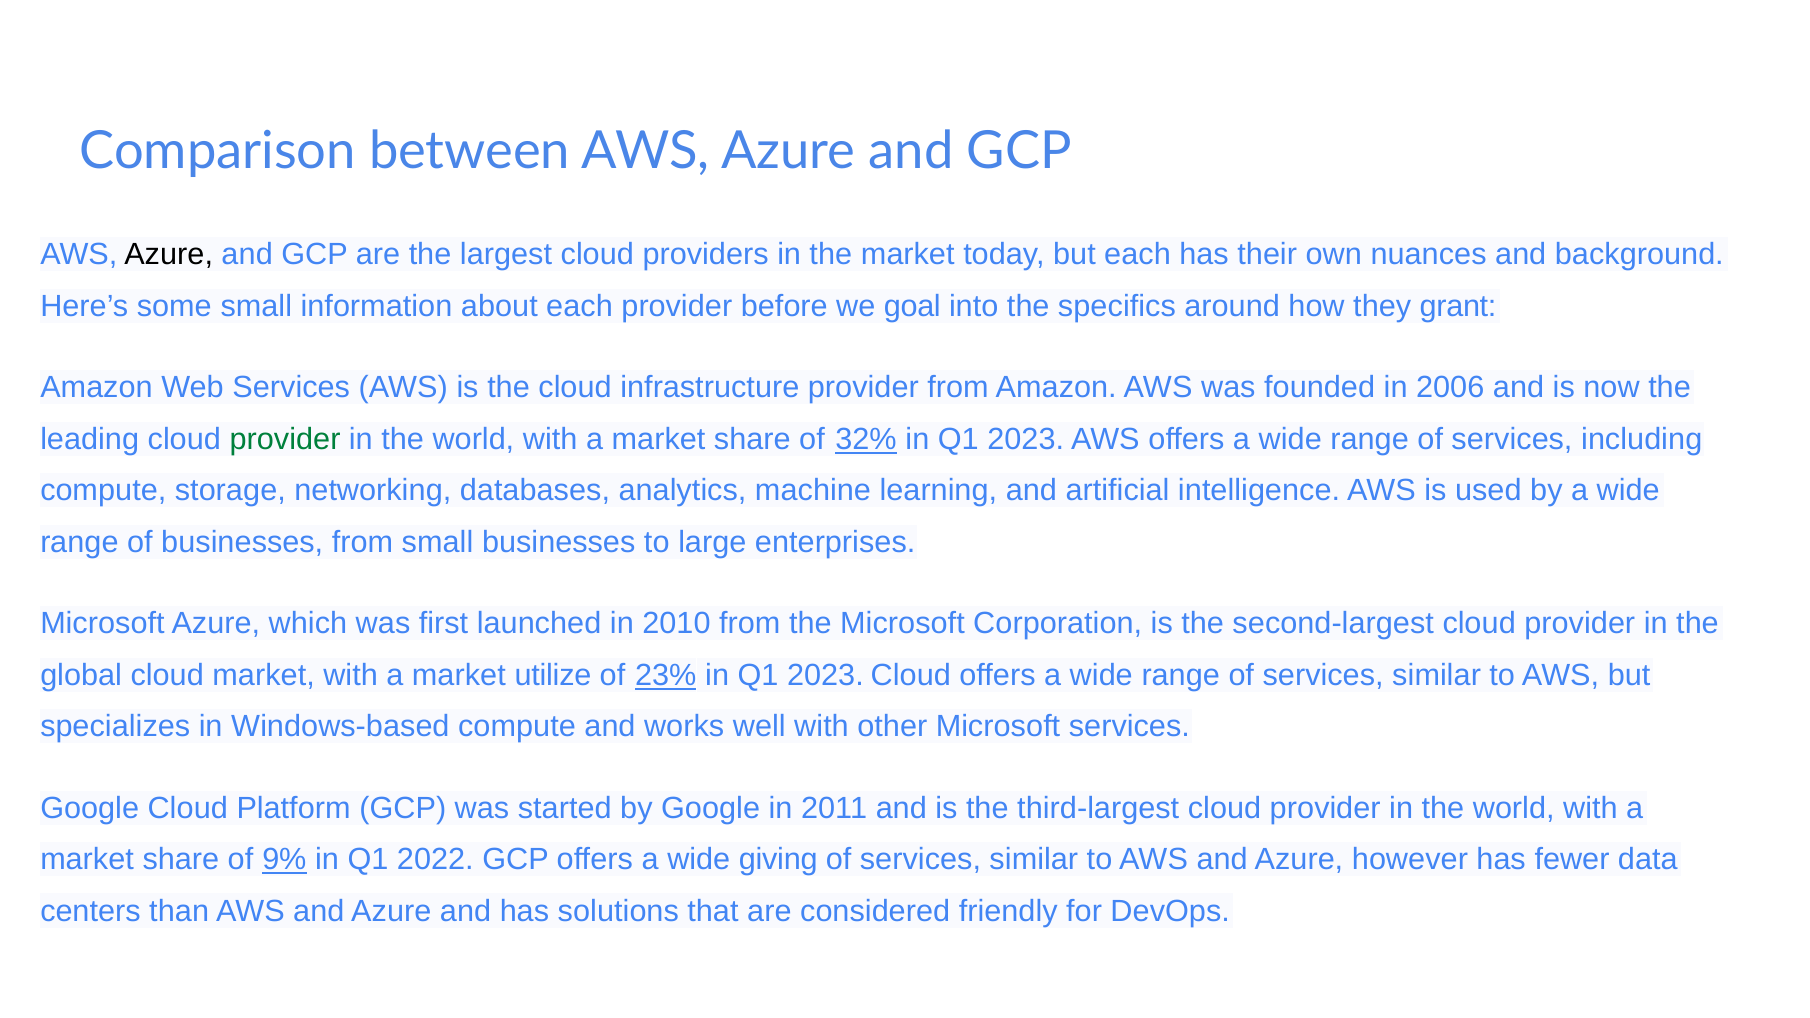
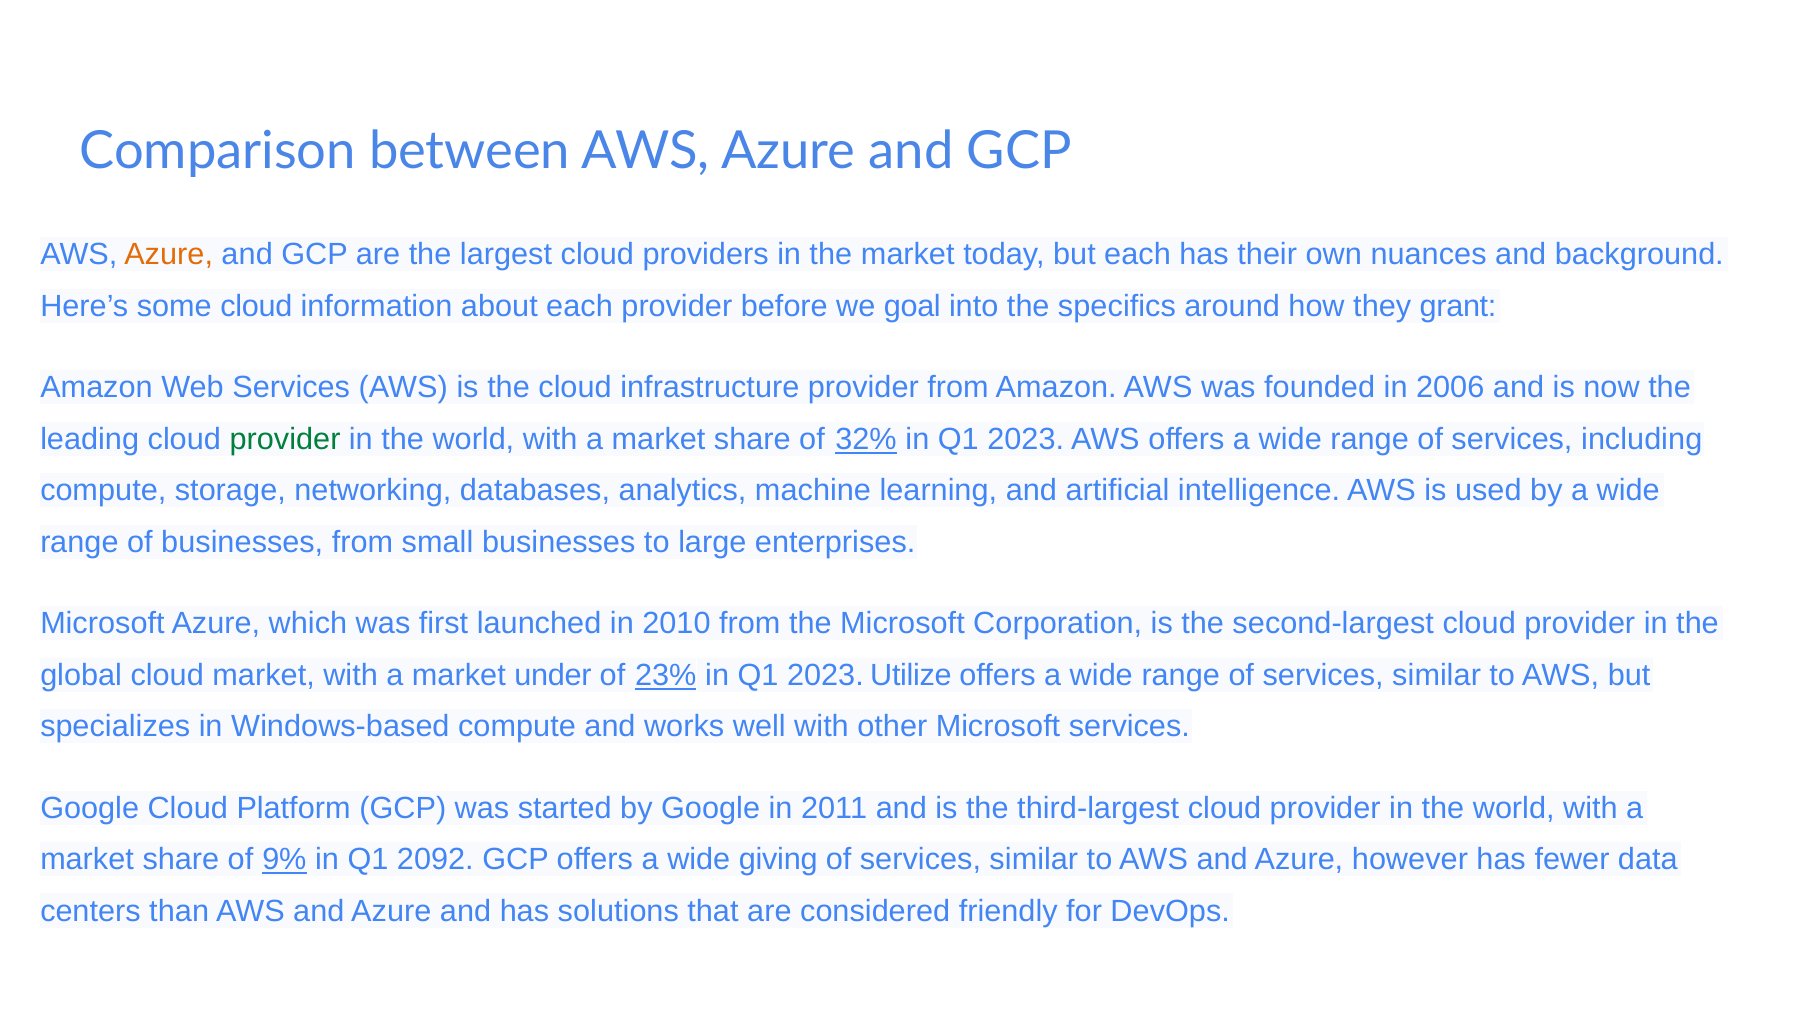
Azure colour: black -> orange (169, 255)
some small: small -> cloud (256, 306)
utilize: utilize -> under (553, 675)
2023 Cloud: Cloud -> Utilize (911, 675)
2022: 2022 -> 2092 (435, 860)
